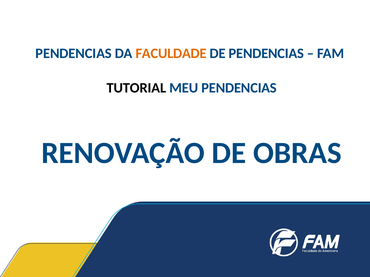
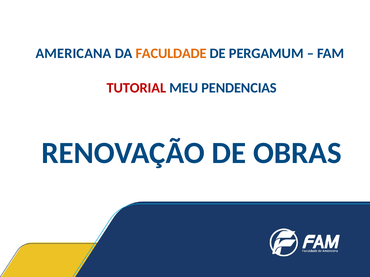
PENDENCIAS: PENDENCIAS -> AMERICANA (73, 53)
DE PENDENCIAS: PENDENCIAS -> PERGAMUM (266, 53)
TUTORIAL colour: black -> red (136, 88)
